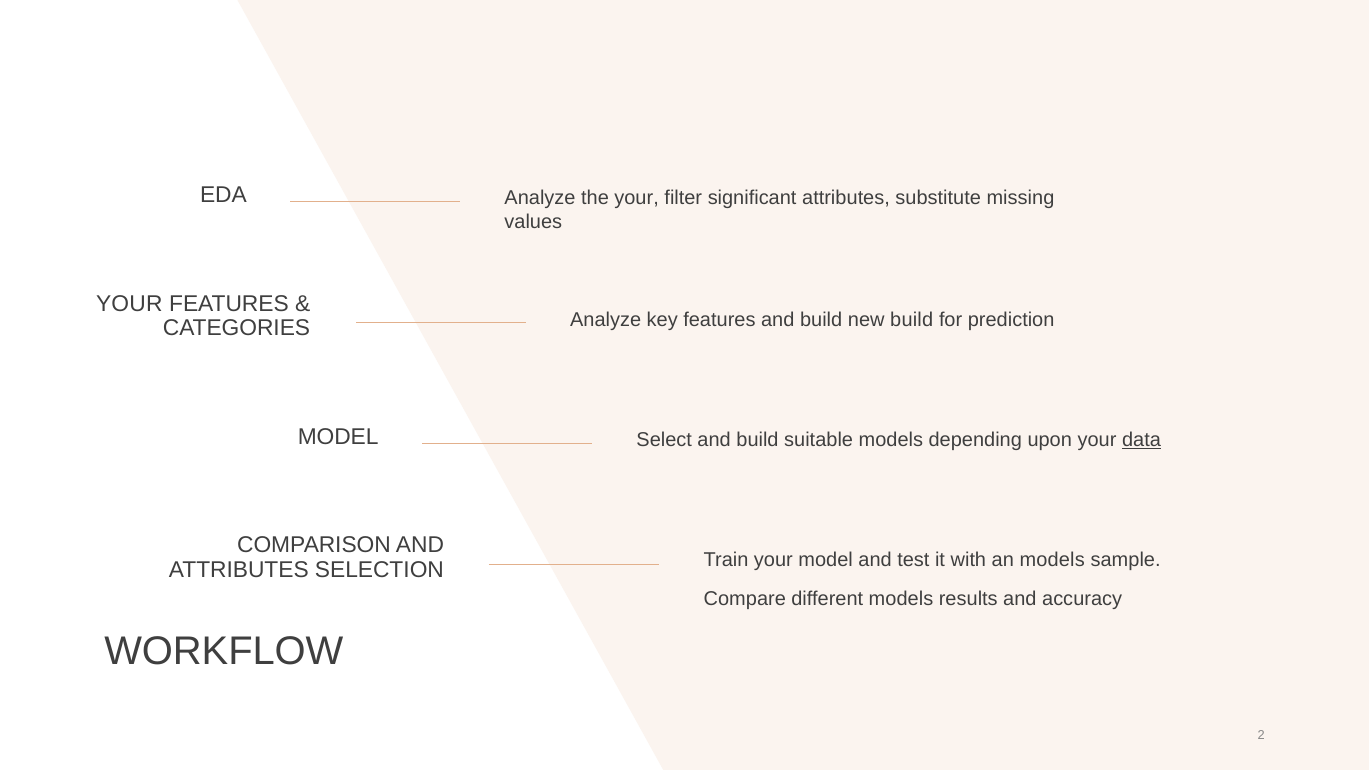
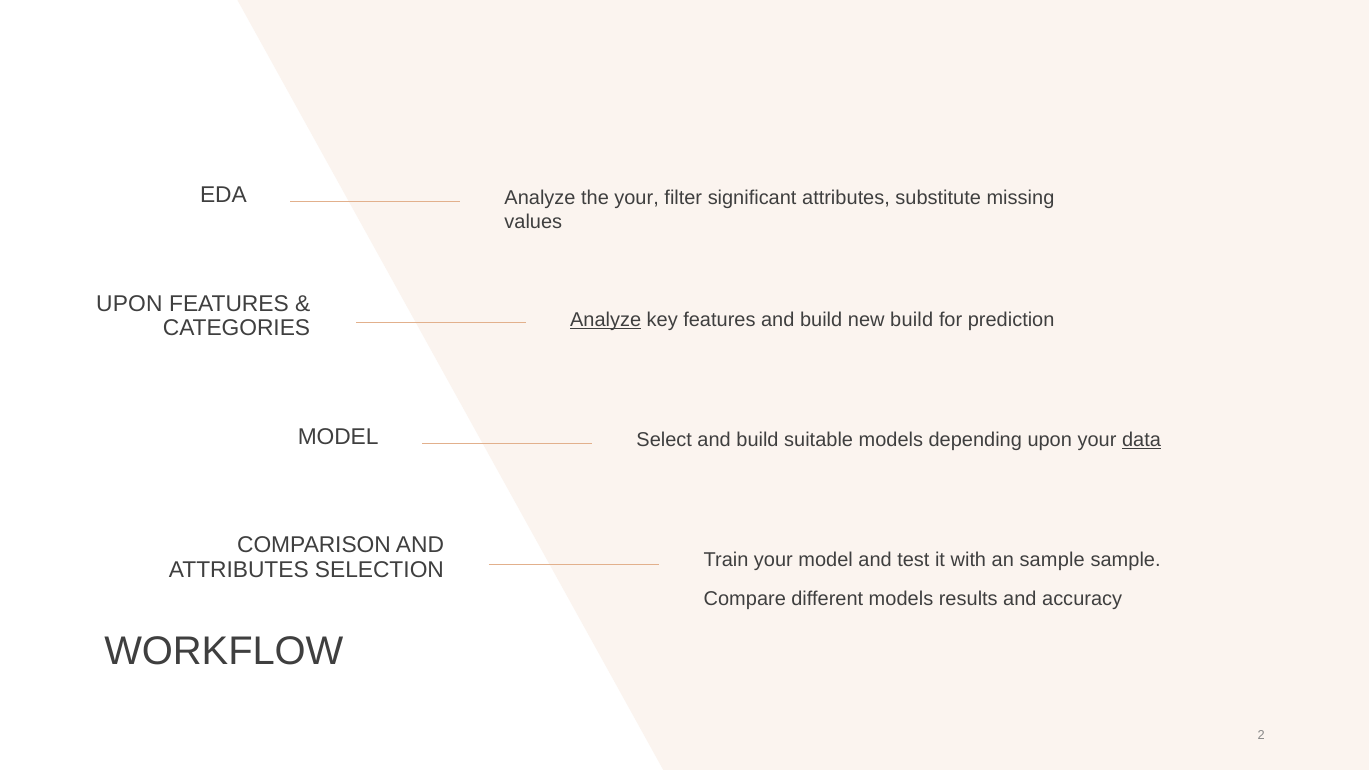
YOUR: YOUR -> UPON (129, 304)
Analyze underline: none -> present (606, 320)
an models: models -> sample (1052, 560)
